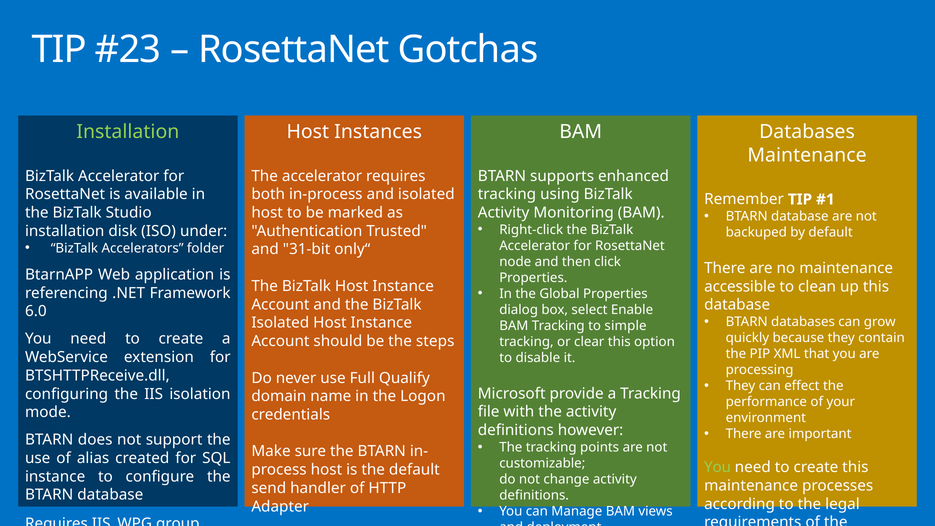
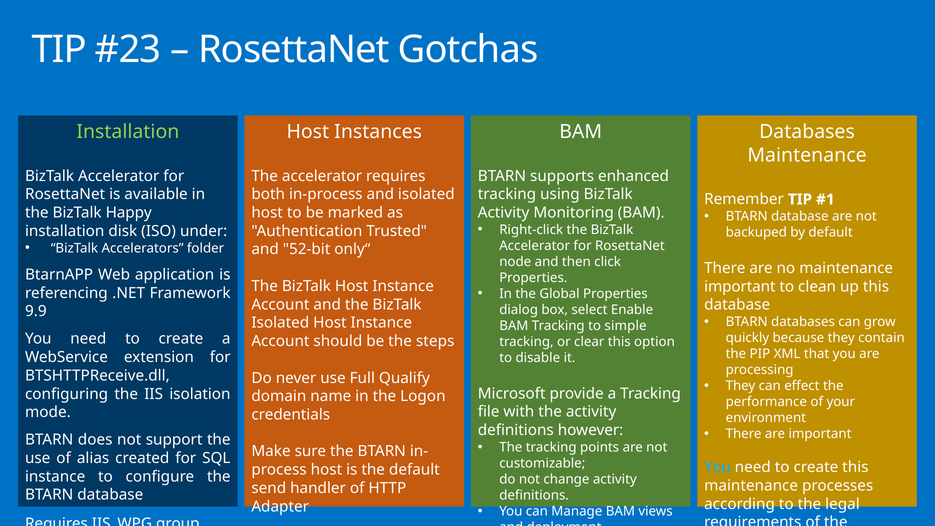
Studio: Studio -> Happy (129, 213)
31-bit: 31-bit -> 52-bit (307, 249)
accessible: accessible -> important (740, 286)
6.0: 6.0 -> 9.9 (36, 311)
You colour: light green -> light blue (718, 467)
